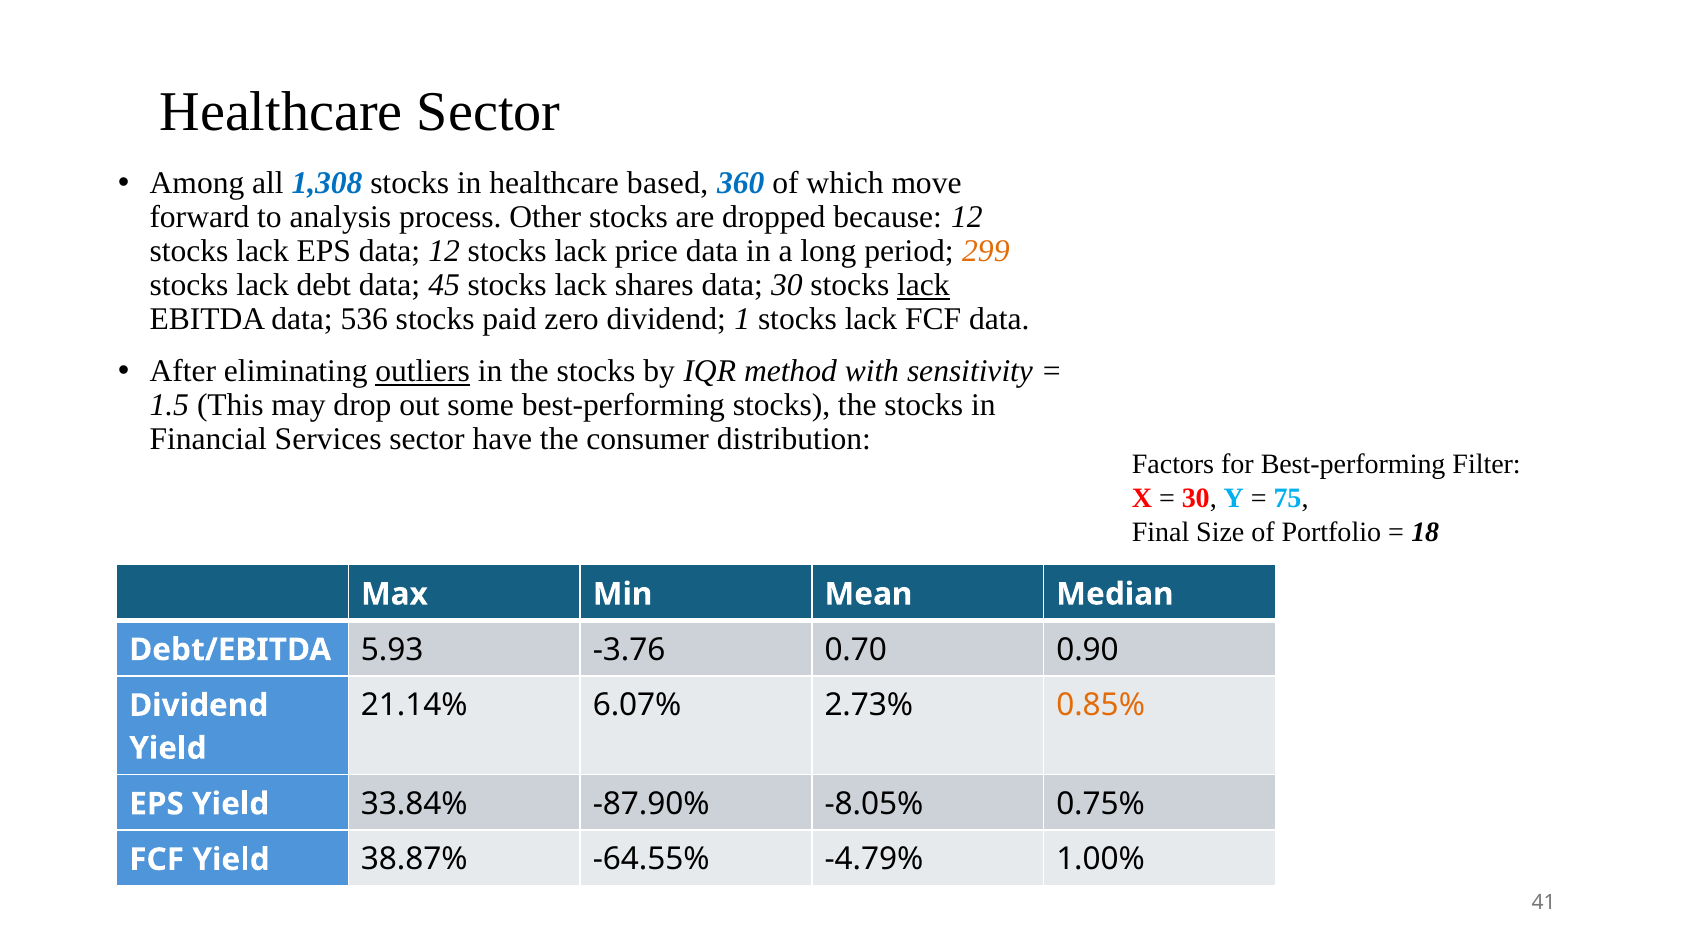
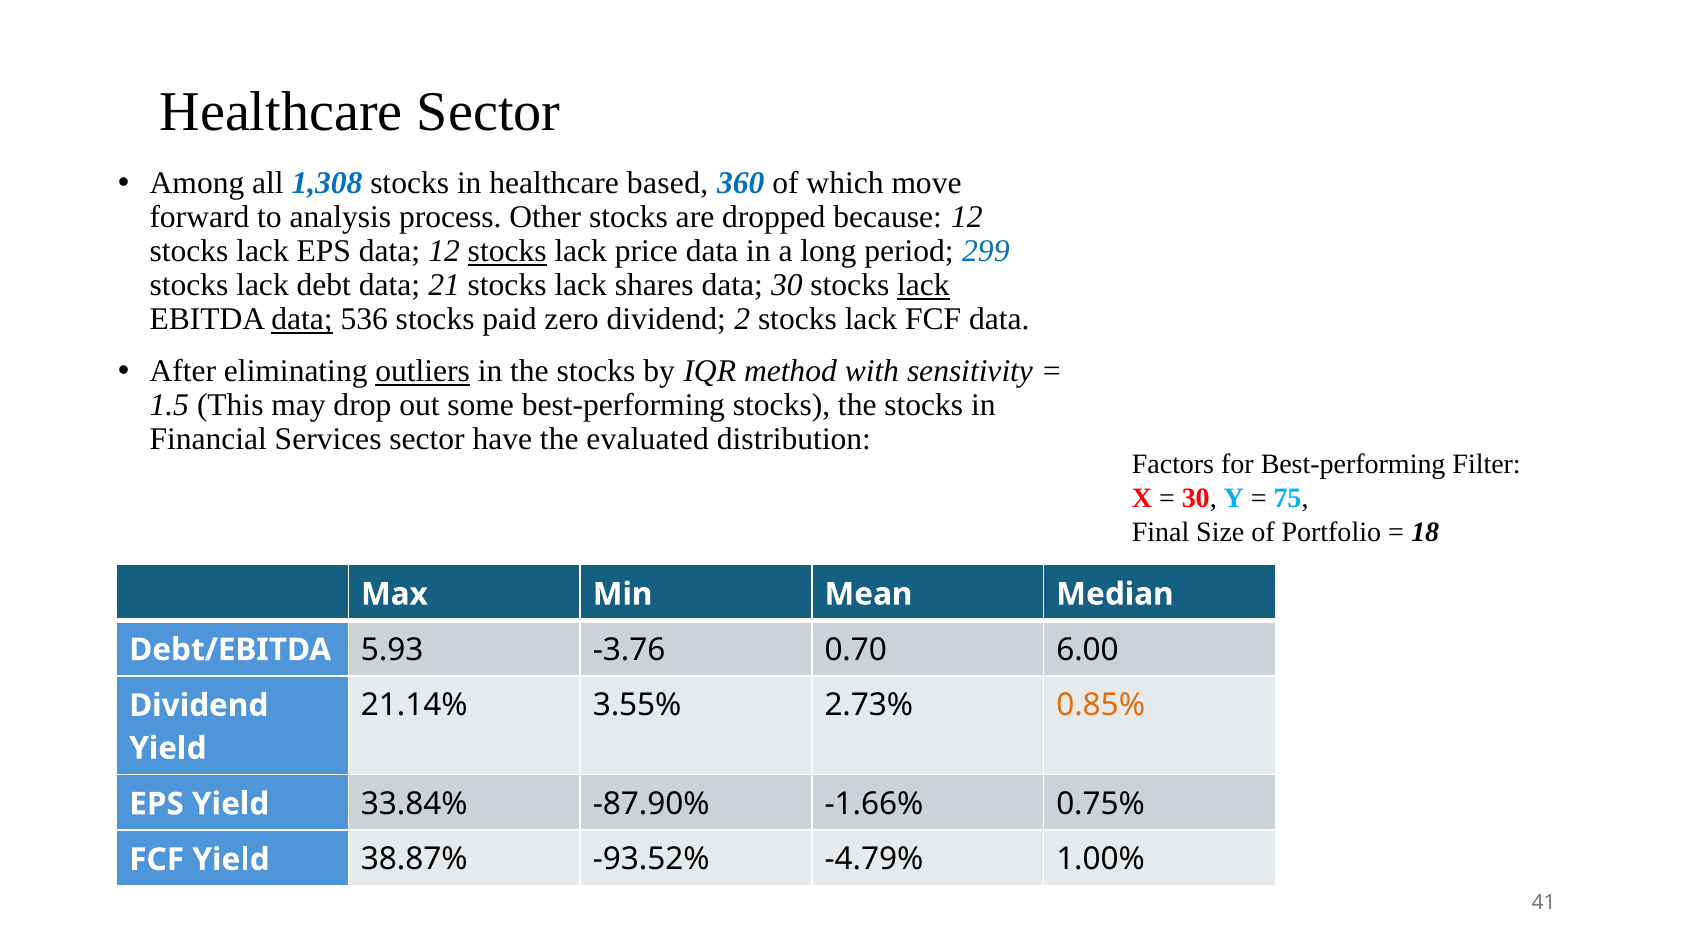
stocks underline: none -> present (507, 251)
299 colour: orange -> blue (986, 251)
45: 45 -> 21 (444, 285)
data underline: none -> present (302, 319)
1: 1 -> 2 (742, 319)
consumer: consumer -> evaluated (648, 439)
0.90: 0.90 -> 6.00 (1088, 650)
6.07%: 6.07% -> 3.55% (637, 706)
-8.05%: -8.05% -> -1.66% (874, 804)
-64.55%: -64.55% -> -93.52% (651, 860)
